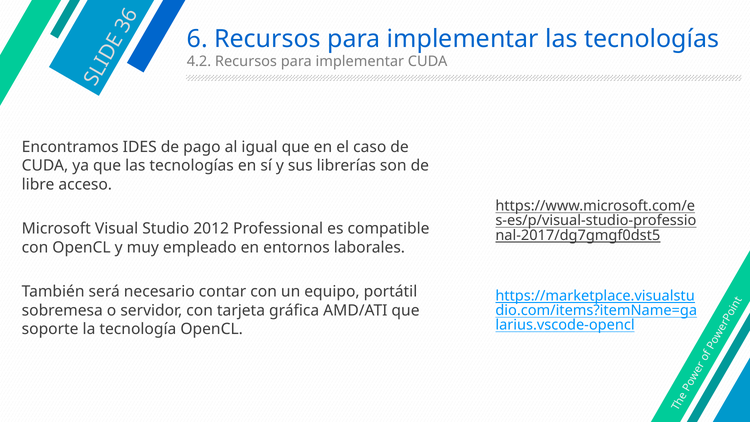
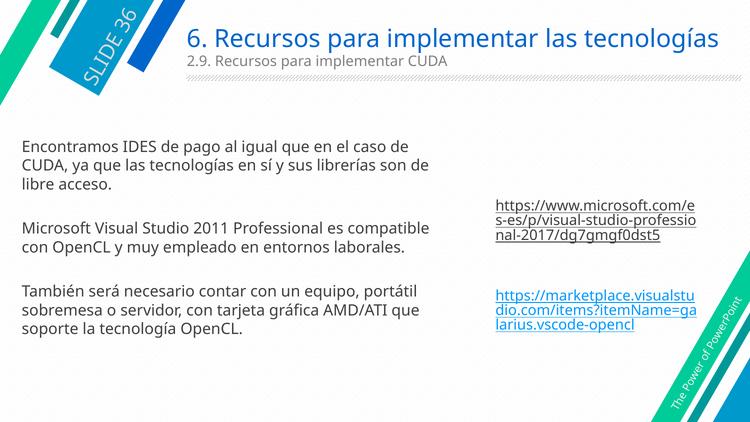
4.2: 4.2 -> 2.9 (199, 61)
2012: 2012 -> 2011 (211, 229)
